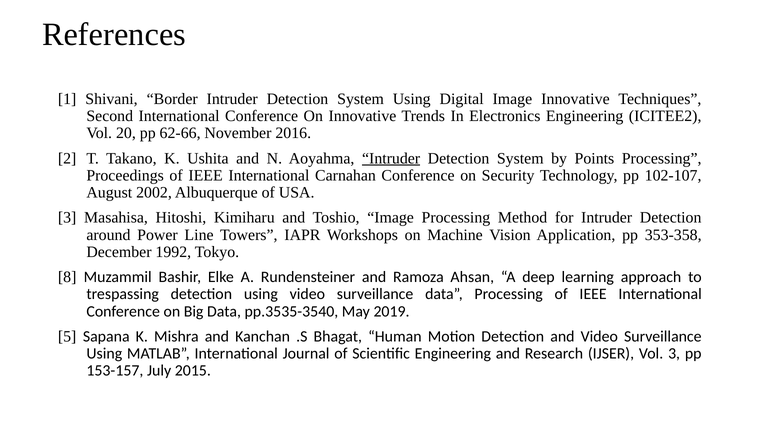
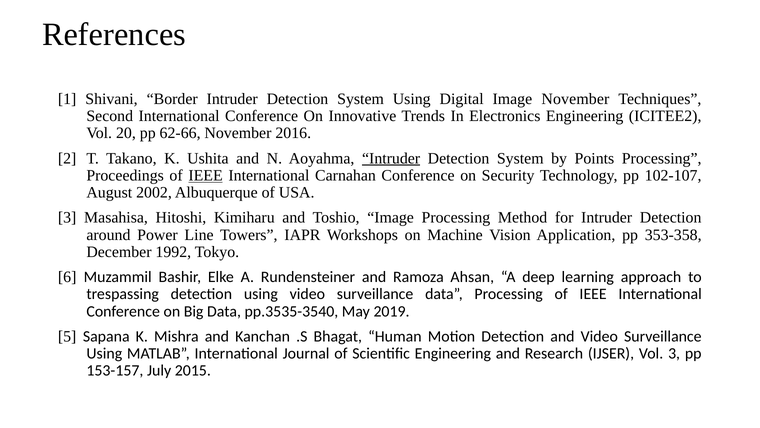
Image Innovative: Innovative -> November (575, 99)
IEEE underline: none -> present (206, 175)
8: 8 -> 6 (67, 277)
